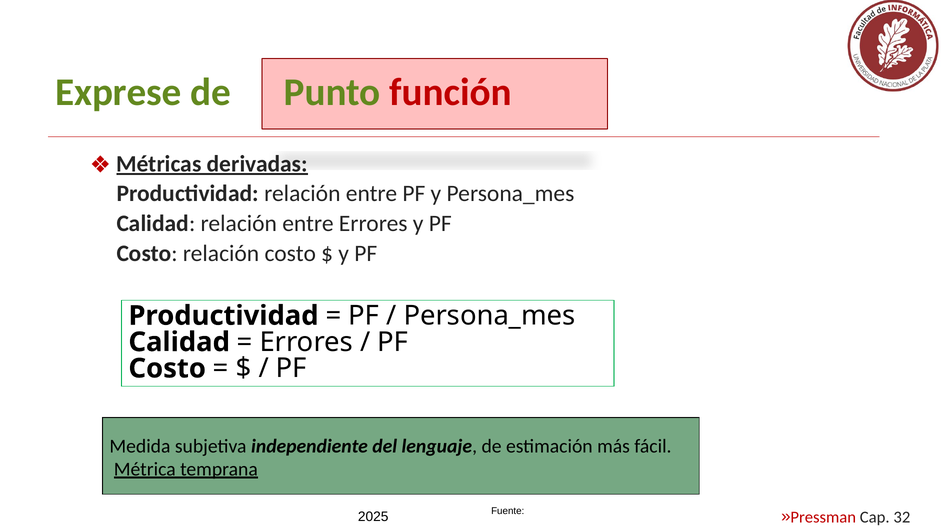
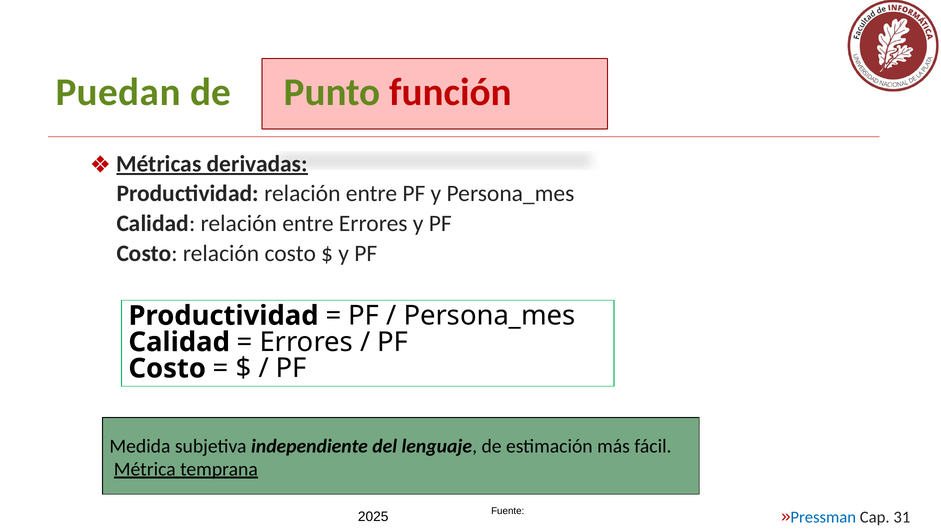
Exprese: Exprese -> Puedan (118, 92)
Pressman colour: red -> blue (823, 517)
32: 32 -> 31 (902, 517)
